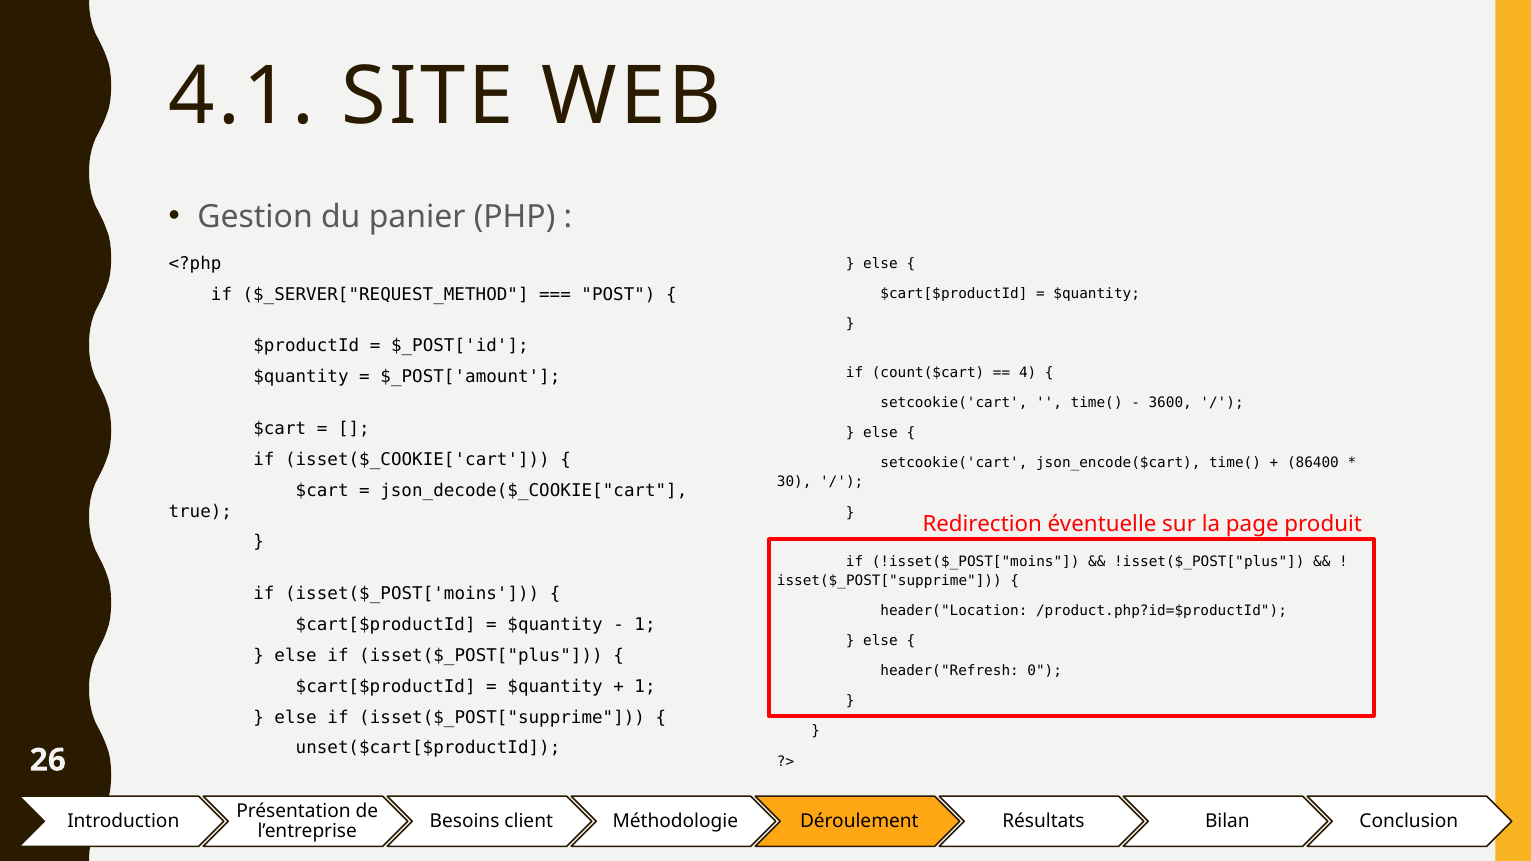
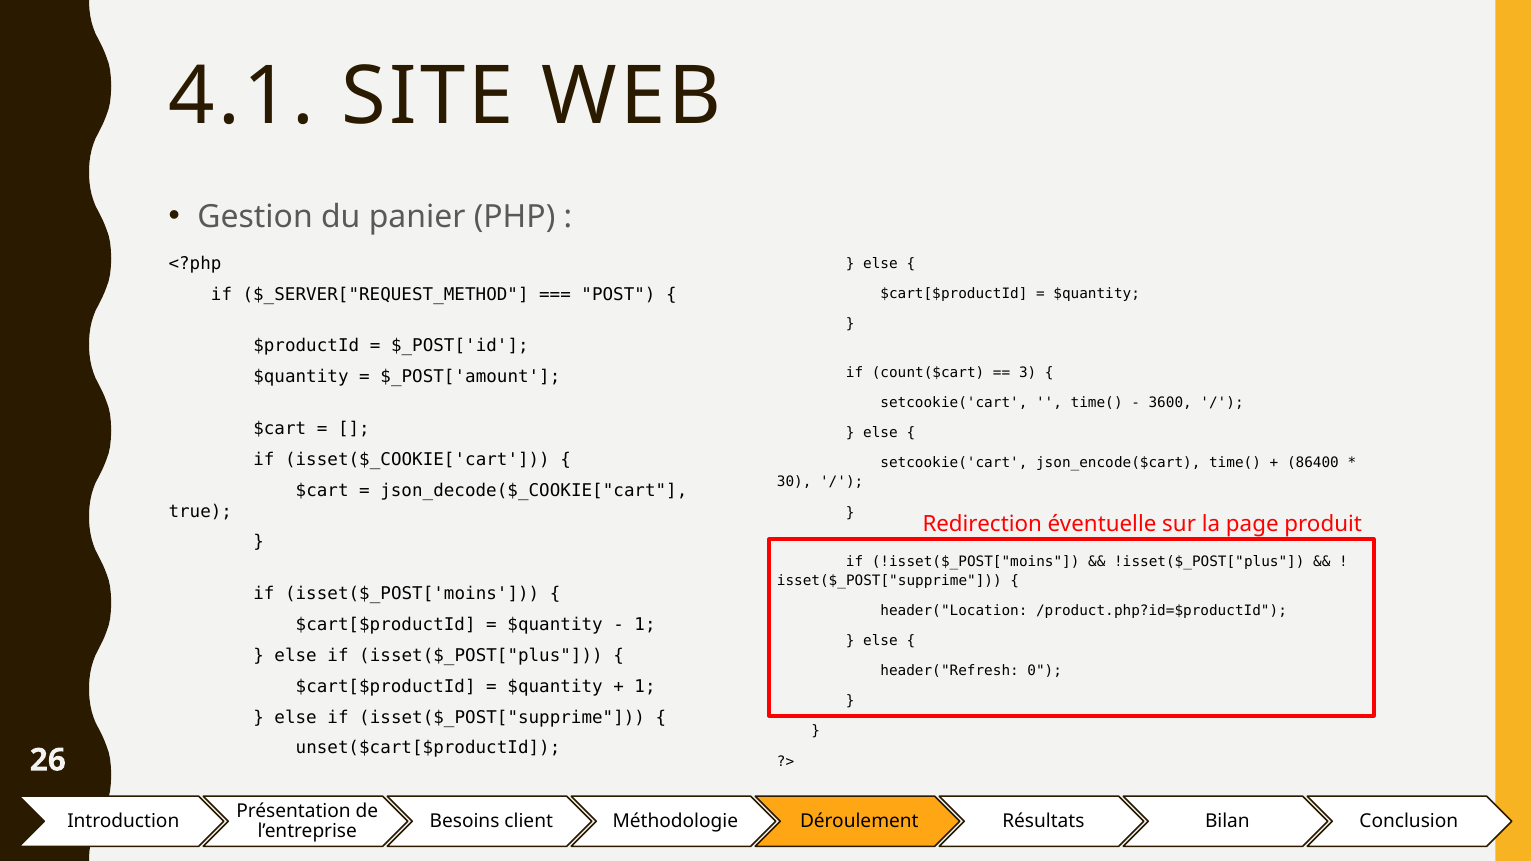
4: 4 -> 3 (1028, 373)
